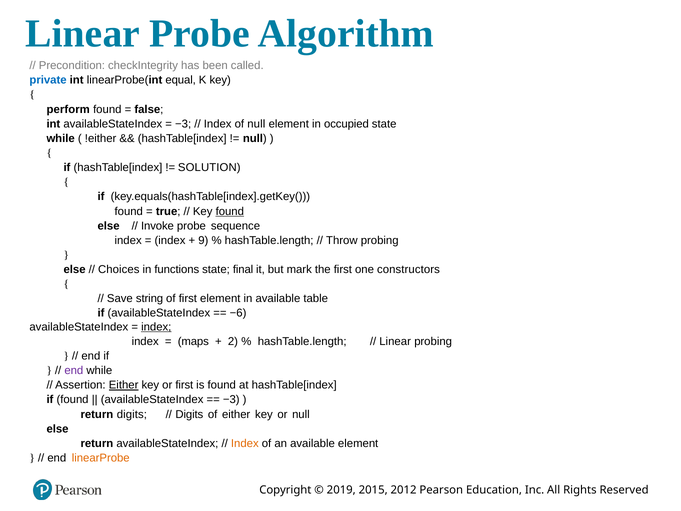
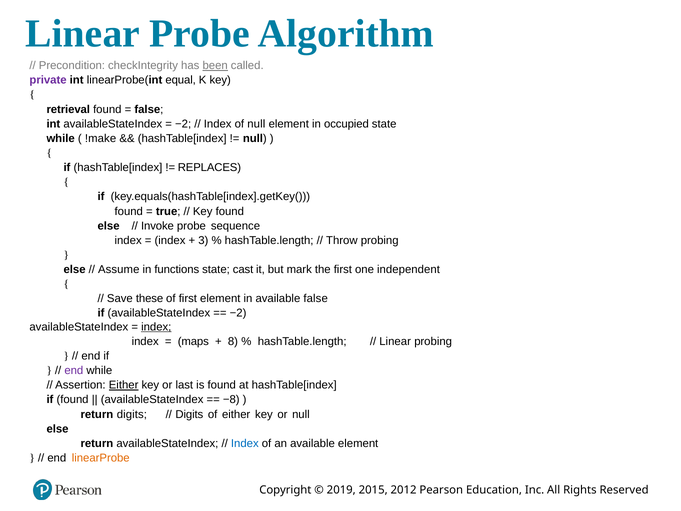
been underline: none -> present (215, 66)
private colour: blue -> purple (48, 80)
perform: perform -> retrieval (68, 109)
−3: −3 -> −2 (183, 124)
!either: !either -> !make (101, 138)
SOLUTION: SOLUTION -> REPLACES (209, 167)
found underline: present -> none (230, 211)
9: 9 -> 3 (203, 240)
Choices: Choices -> Assume (119, 269)
final: final -> cast (243, 269)
constructors: constructors -> independent (408, 269)
string: string -> these (150, 299)
available table: table -> false (316, 299)
−6: −6 -> −2 (238, 313)
2: 2 -> 8 (233, 341)
or first: first -> last (184, 385)
−3: −3 -> −8 (231, 399)
Index colour: orange -> blue (245, 443)
